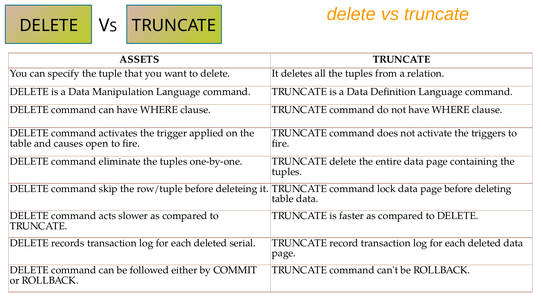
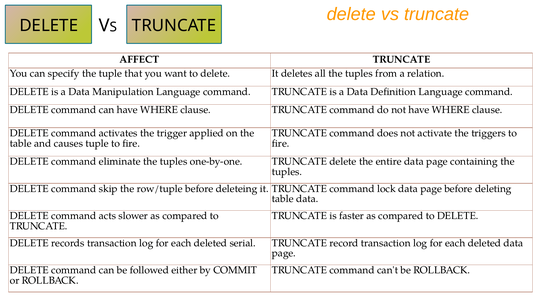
ASSETS: ASSETS -> AFFECT (139, 60)
causes open: open -> tuple (97, 143)
